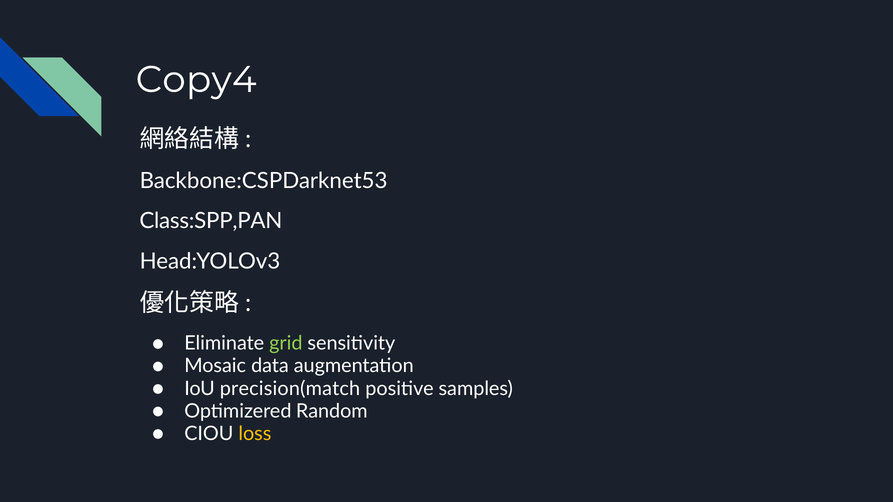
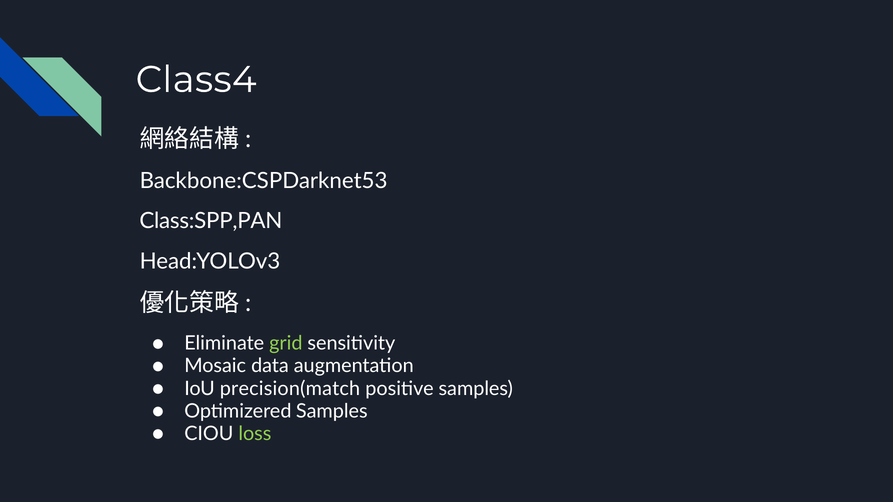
Copy4: Copy4 -> Class4 (196, 80)
Optimizered Random: Random -> Samples (332, 411)
loss colour: yellow -> light green (255, 434)
